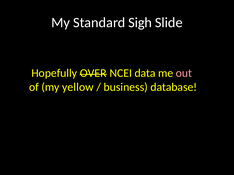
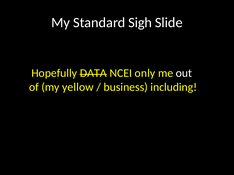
OVER: OVER -> DATA (93, 73)
data: data -> only (145, 73)
out colour: pink -> white (184, 73)
database: database -> including (174, 87)
